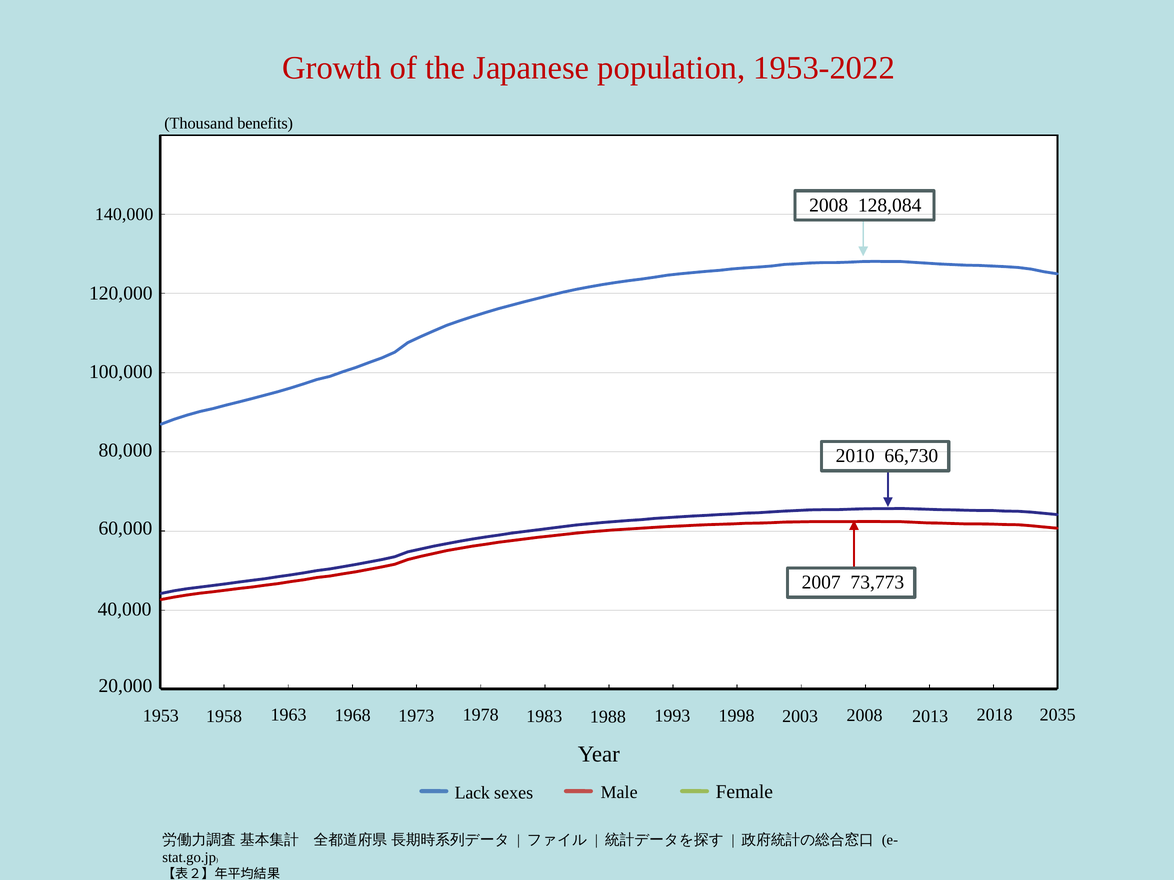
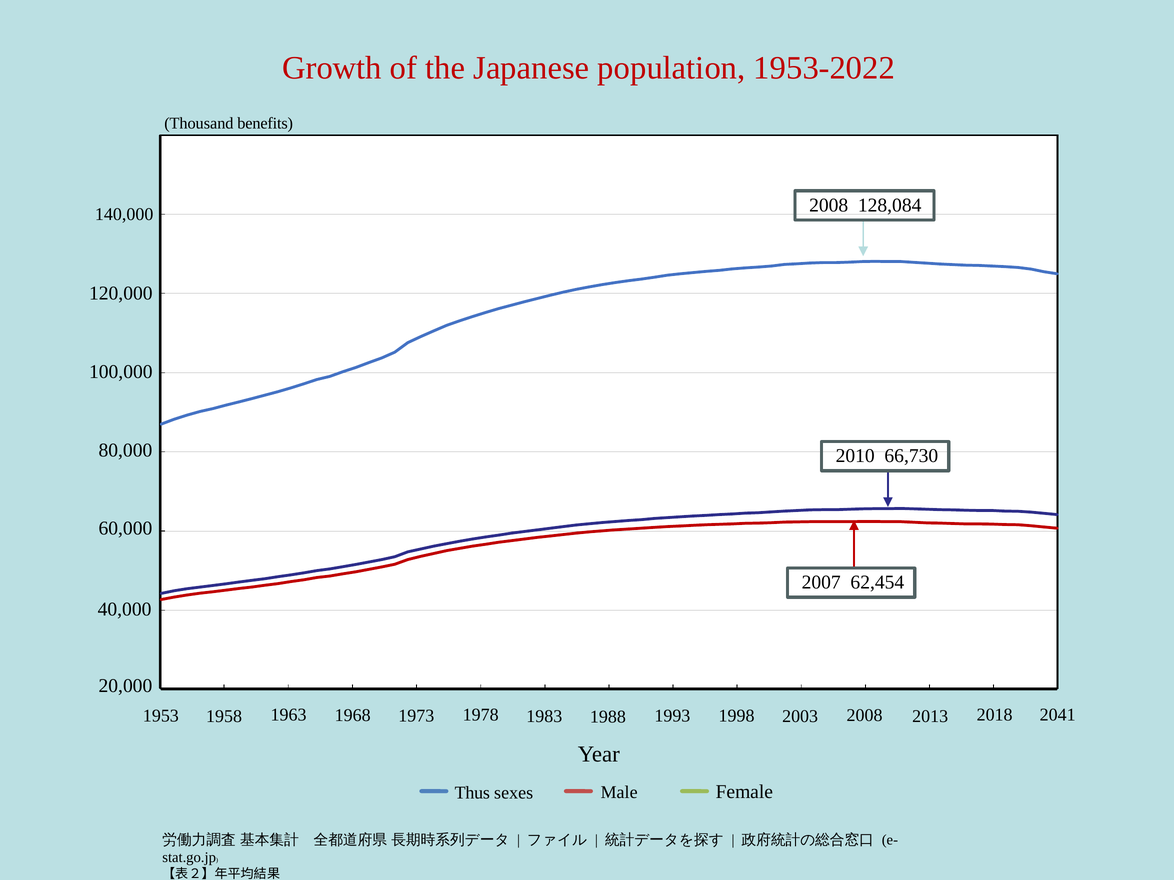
73,773: 73,773 -> 62,454 (877, 583)
2035: 2035 -> 2041 (1058, 715)
Lack: Lack -> Thus (472, 793)
